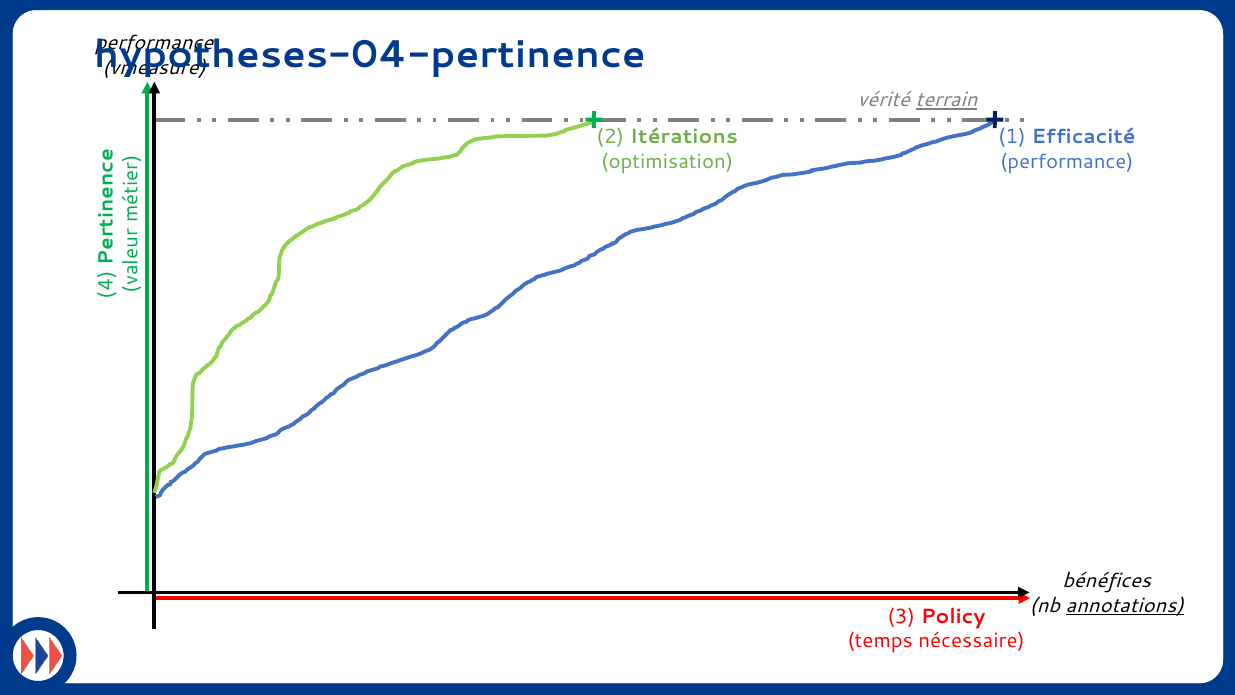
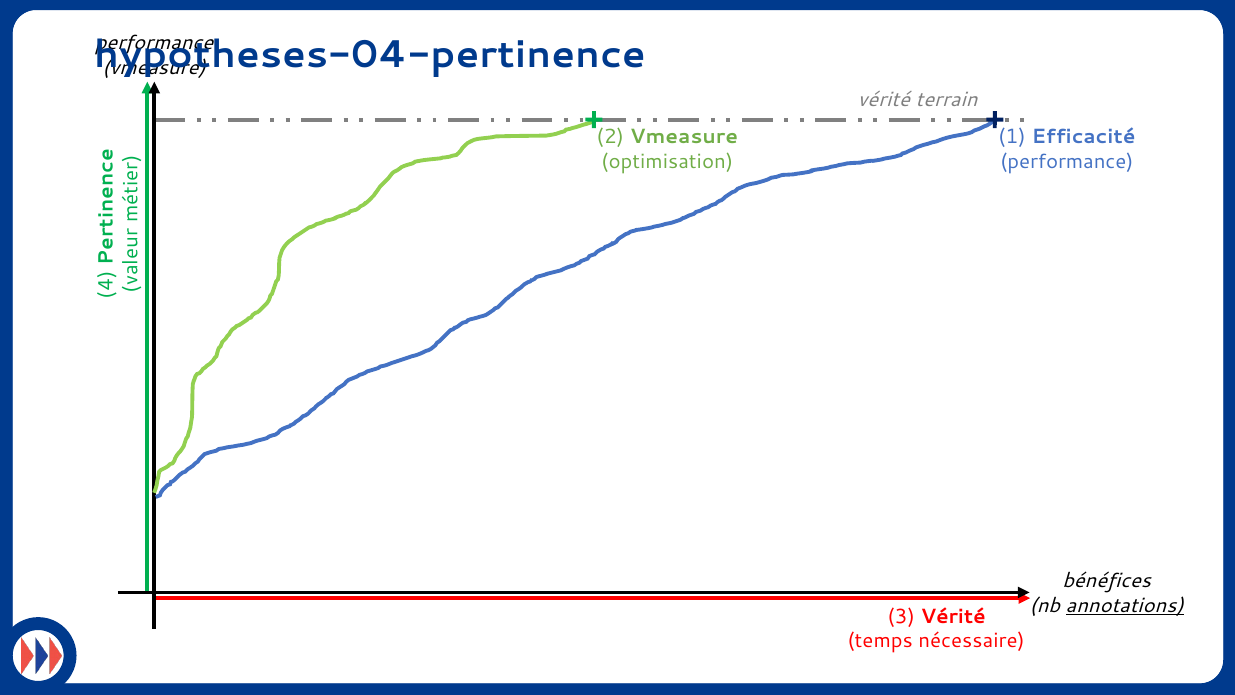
terrain underline: present -> none (947, 100)
2 Itérations: Itérations -> Vmeasure (684, 137)
3 Policy: Policy -> Vérité (953, 616)
